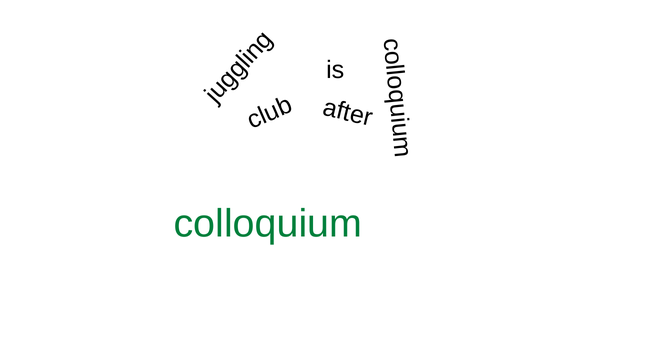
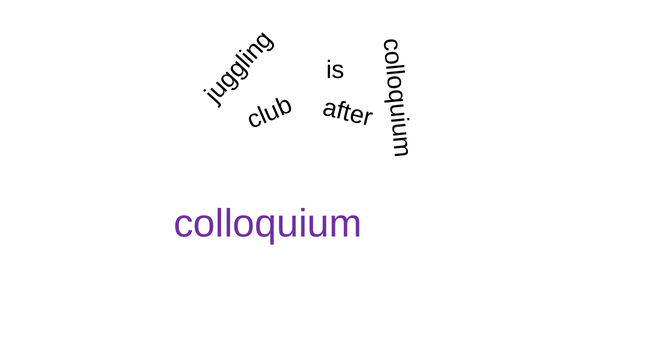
colloquium colour: green -> purple (268, 224)
